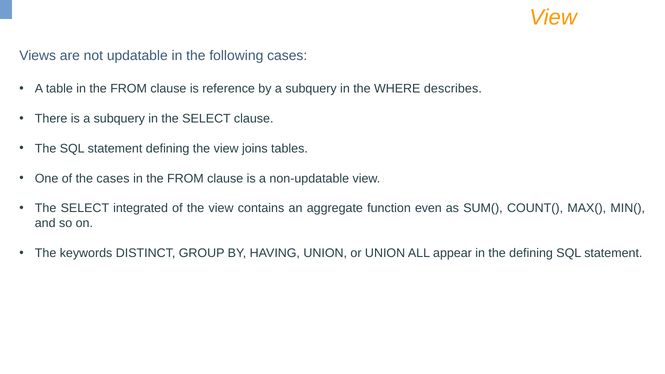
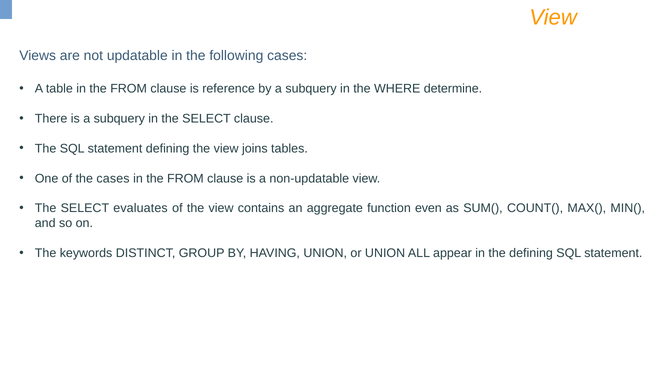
describes: describes -> determine (453, 89)
integrated: integrated -> evaluates (140, 208)
